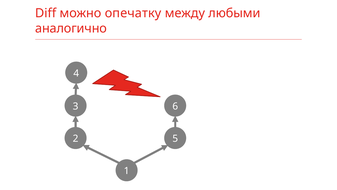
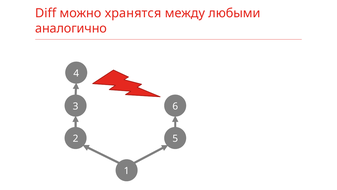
опечатку: опечатку -> хранятся (133, 13)
